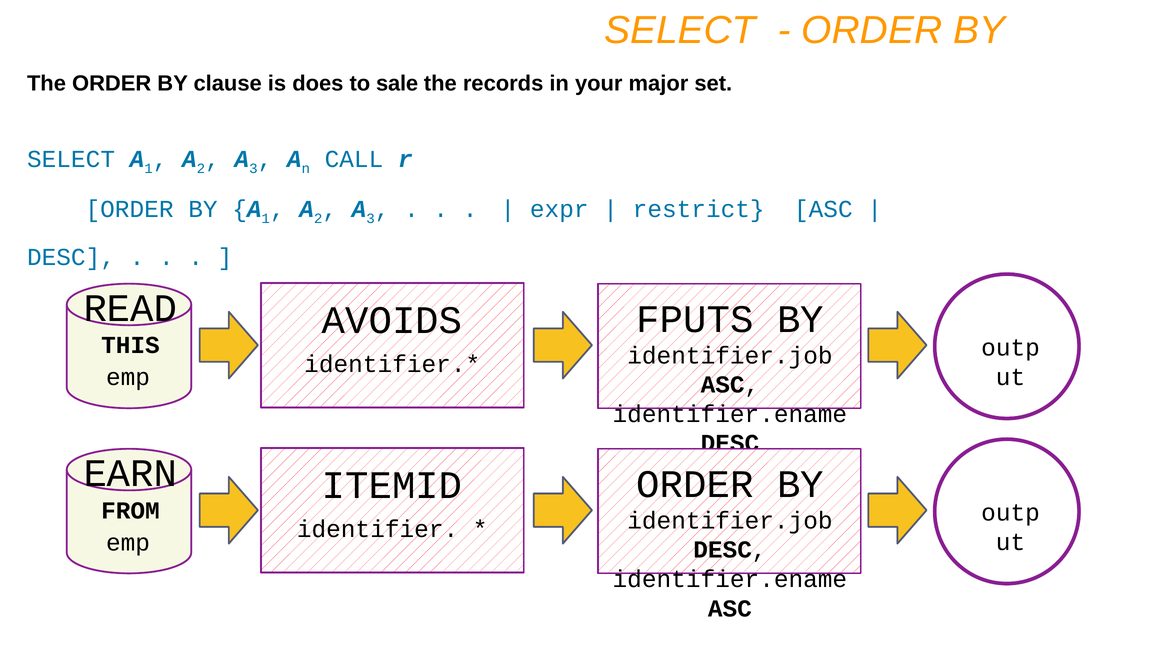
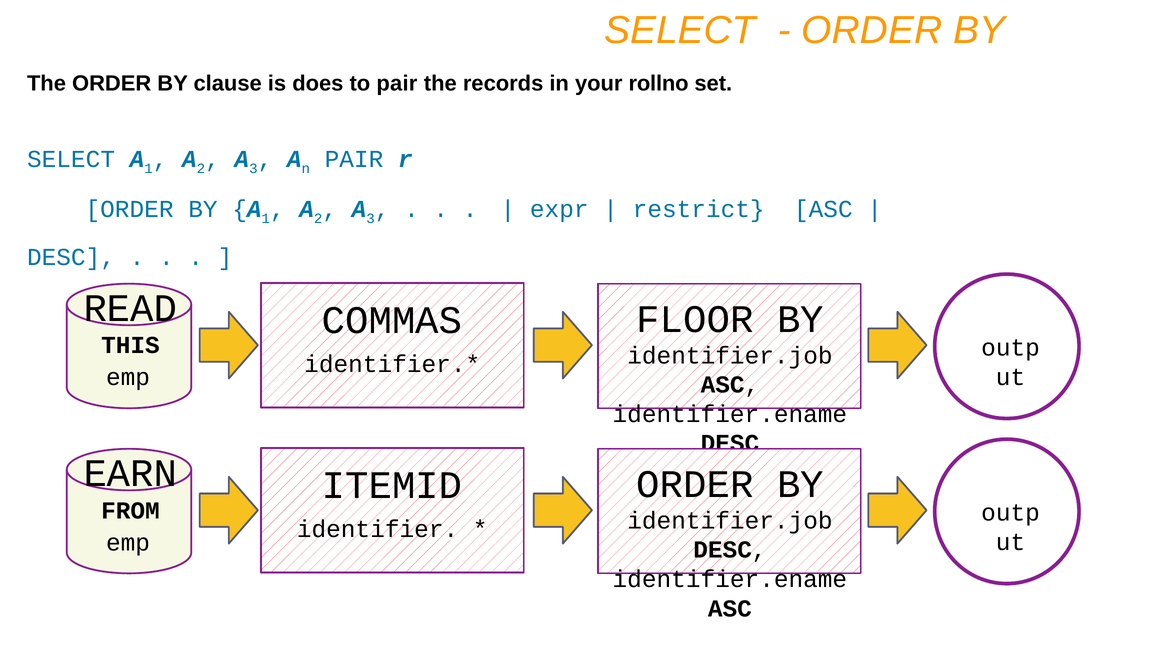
to sale: sale -> pair (397, 84)
major: major -> rollno (659, 84)
CALL: CALL -> PAIR (354, 159)
FPUTS: FPUTS -> FLOOR (695, 319)
AVOIDS: AVOIDS -> COMMAS (392, 320)
